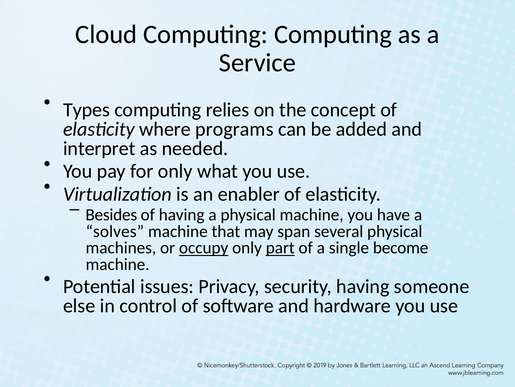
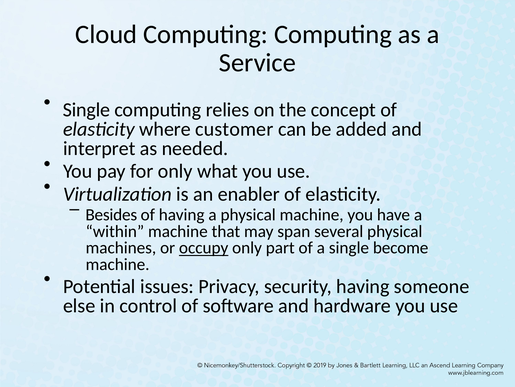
Types: Types -> Single (87, 110)
programs: programs -> customer (234, 129)
solves: solves -> within (115, 231)
part underline: present -> none (280, 247)
